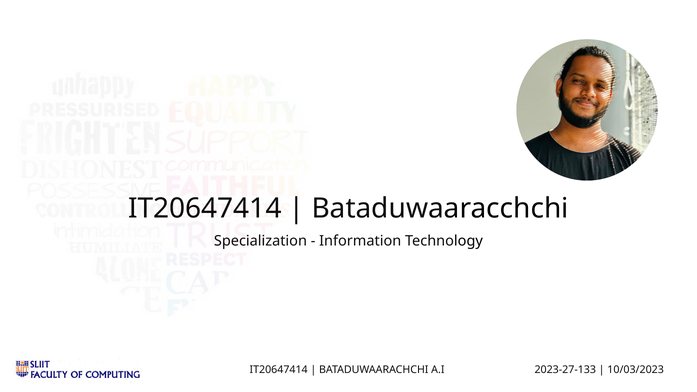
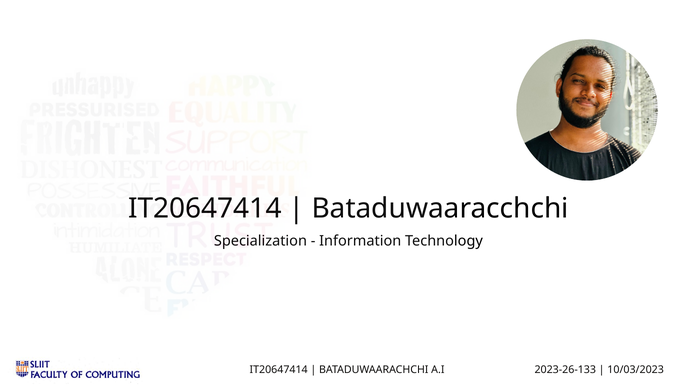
2023-27-133: 2023-27-133 -> 2023-26-133 (565, 370)
